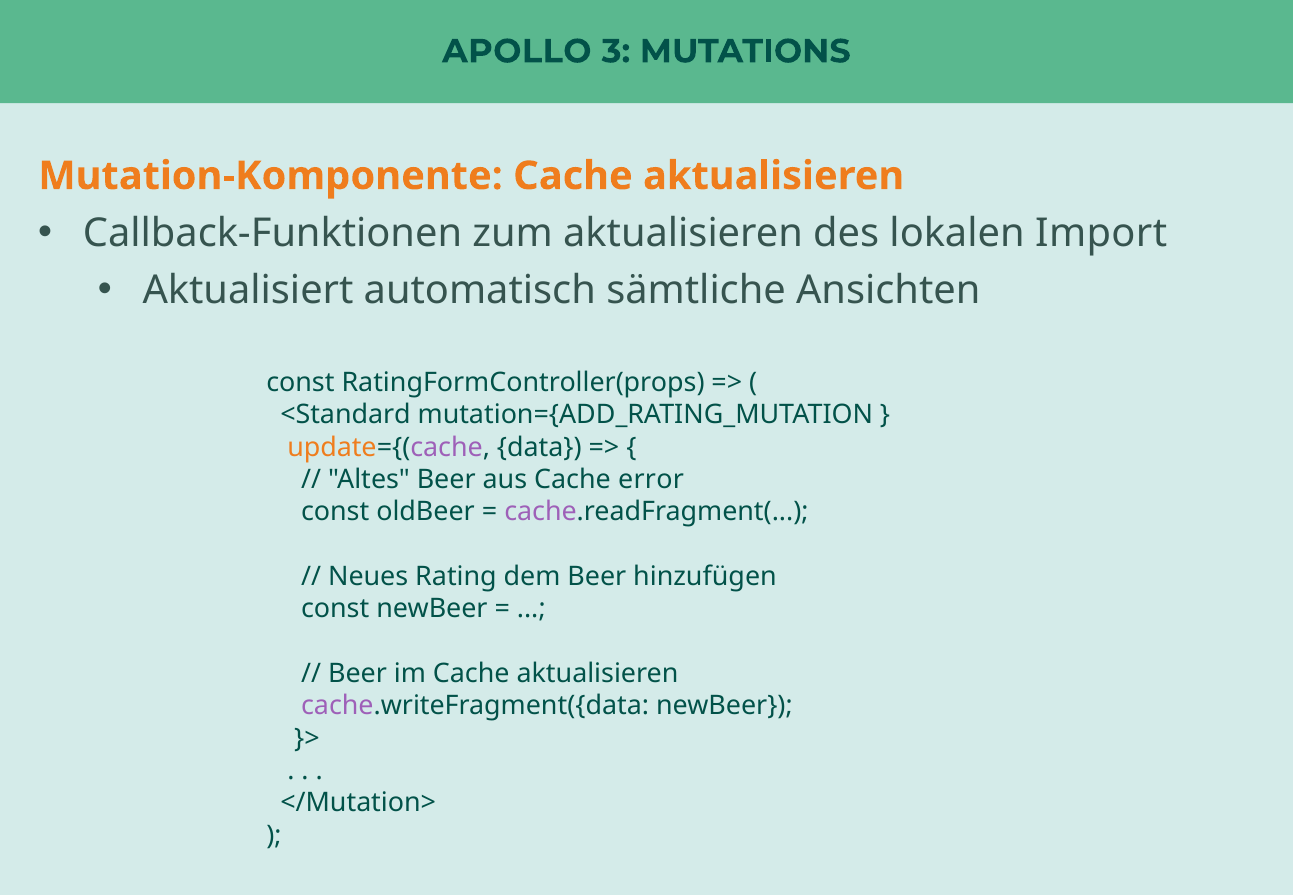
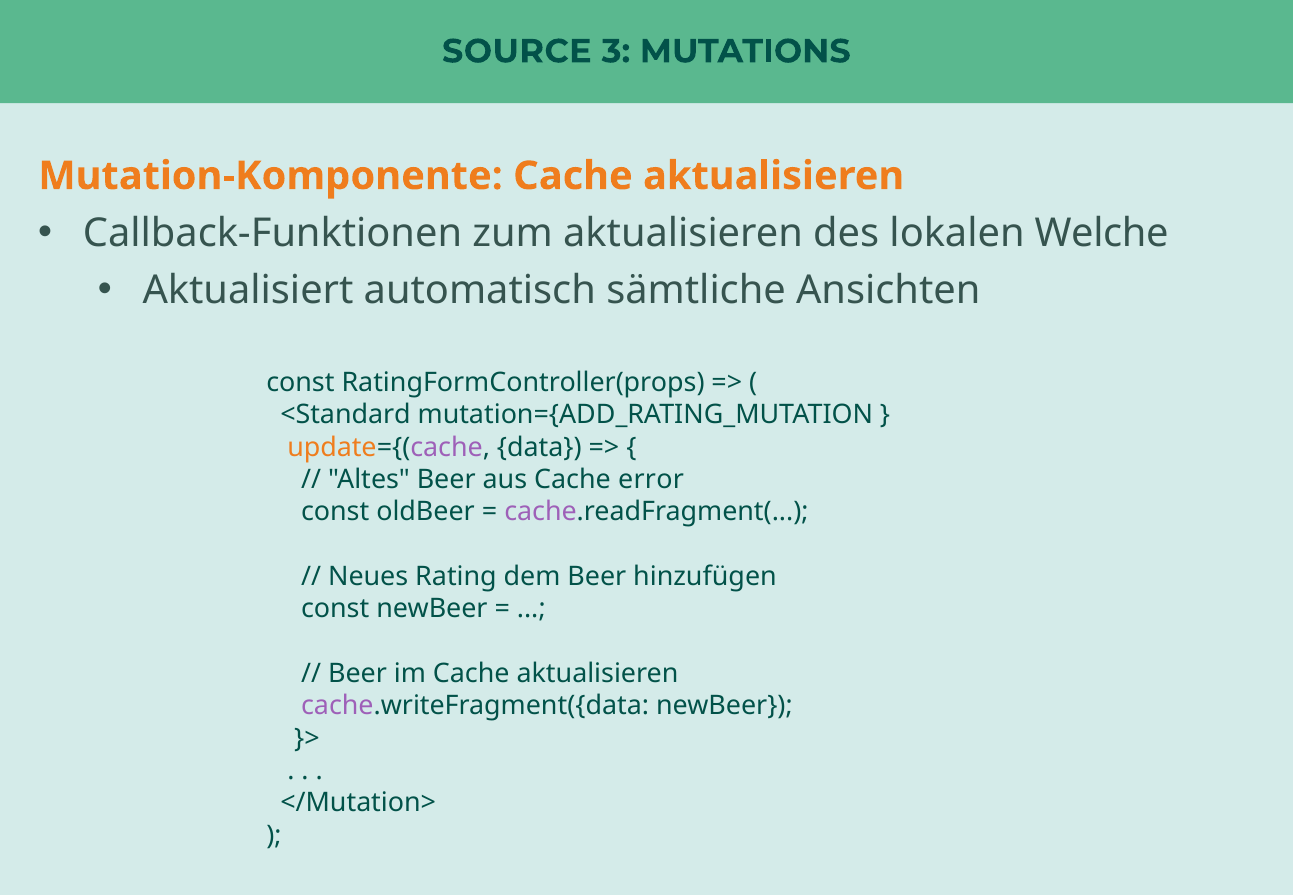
APOLLO: APOLLO -> SOURCE (517, 51)
Import: Import -> Welche (1102, 233)
